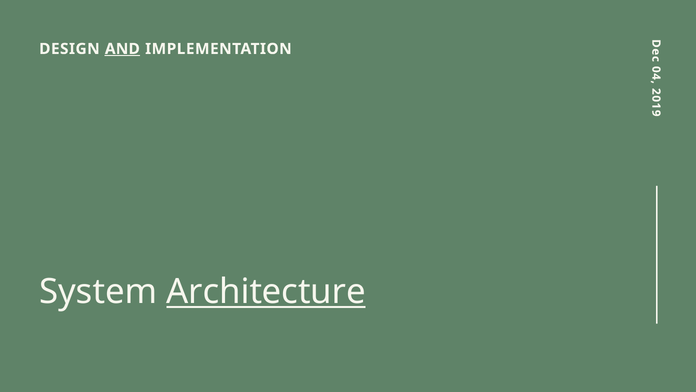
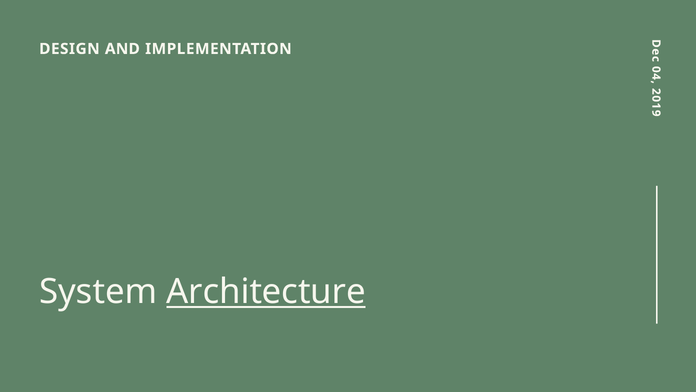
AND underline: present -> none (122, 49)
